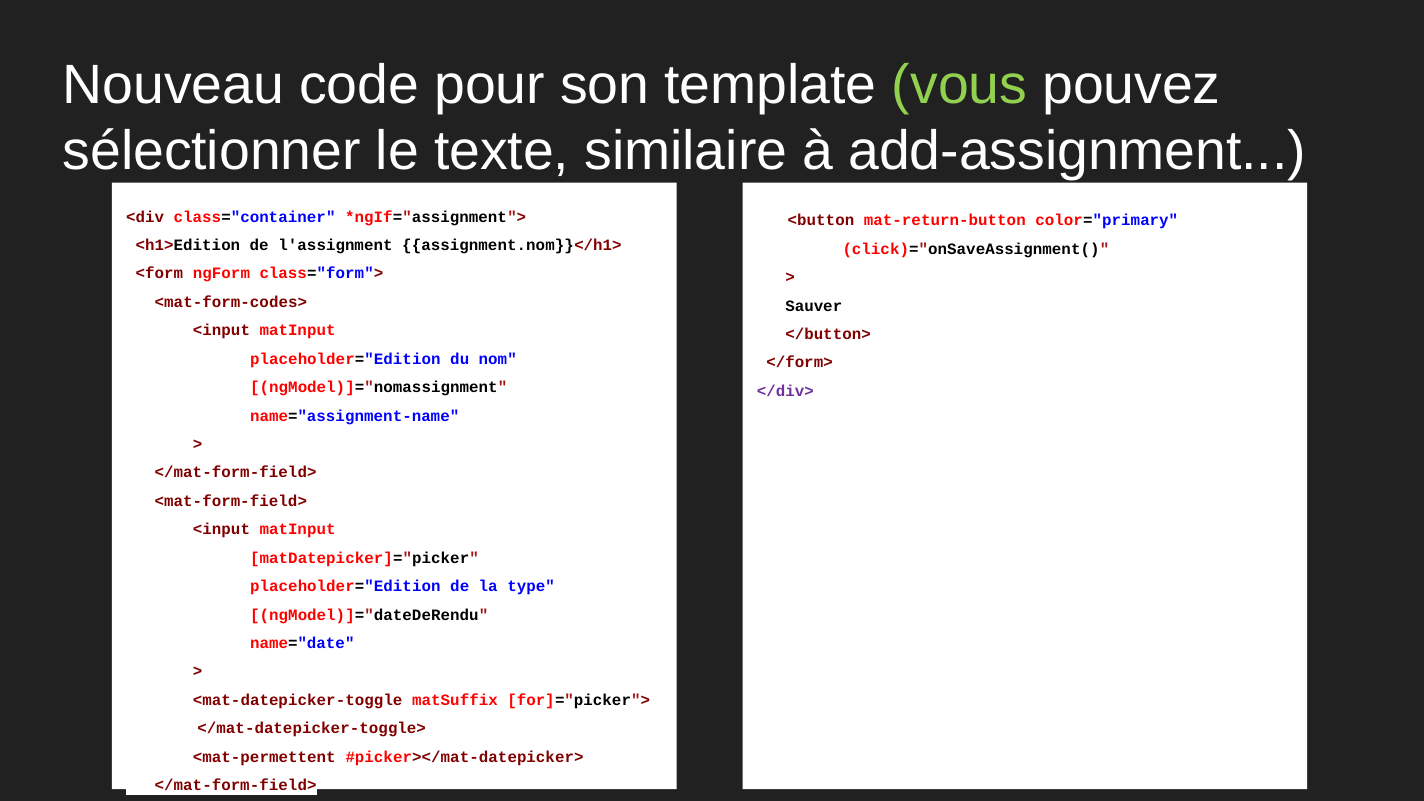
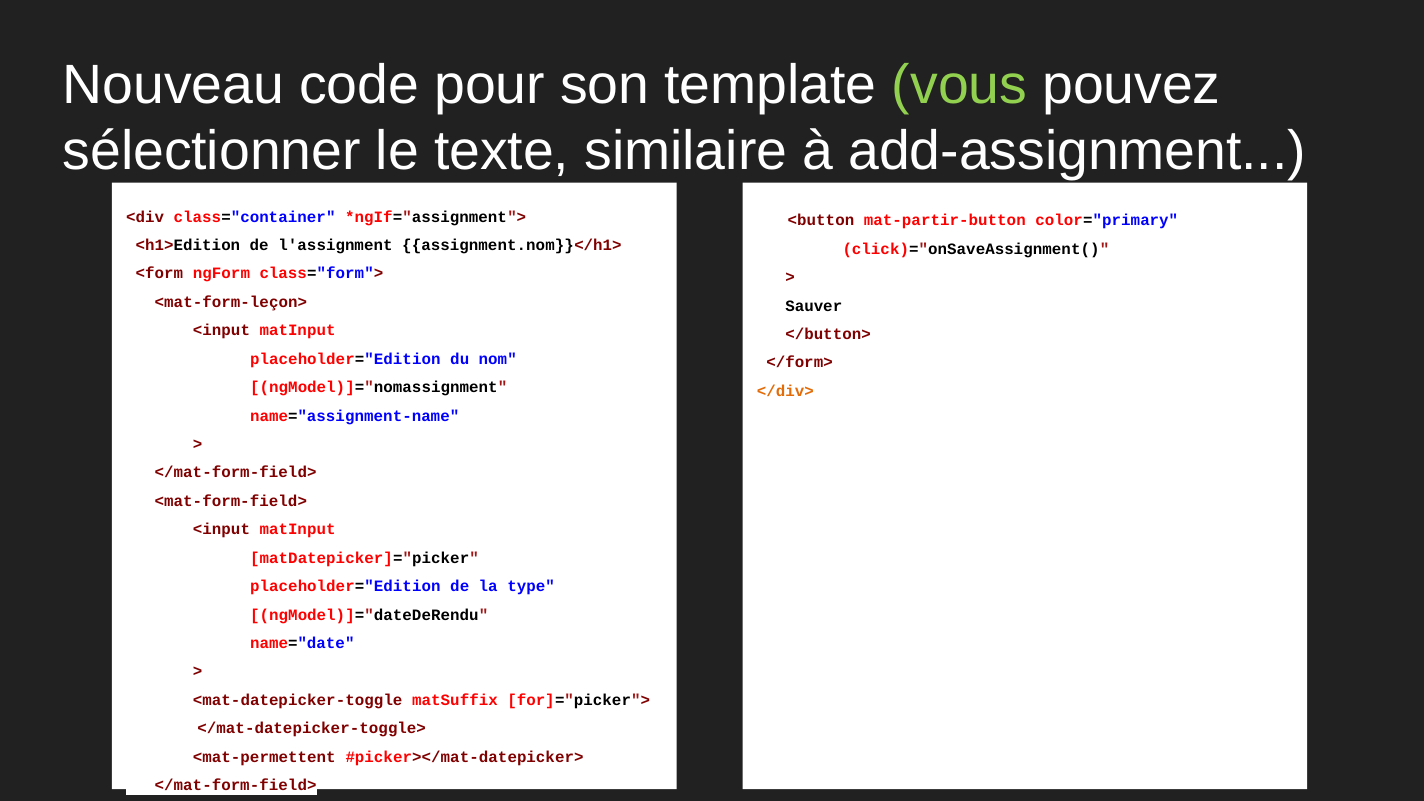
mat-return-button: mat-return-button -> mat-partir-button (945, 220)
<mat-form-codes>: <mat-form-codes> -> <mat-form-leçon> (231, 302)
</div> colour: purple -> orange (785, 391)
